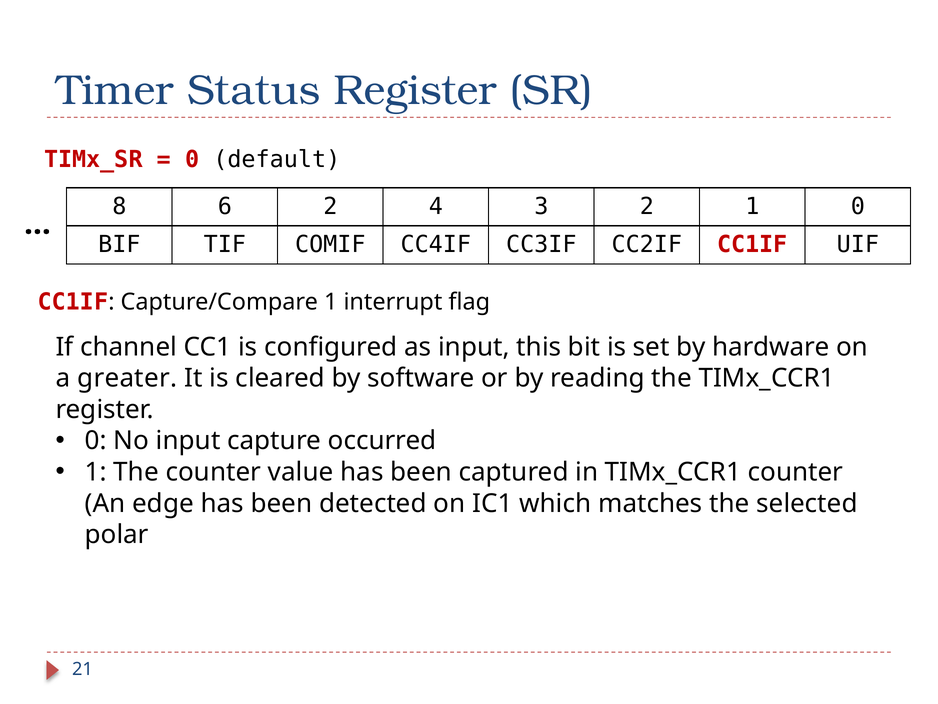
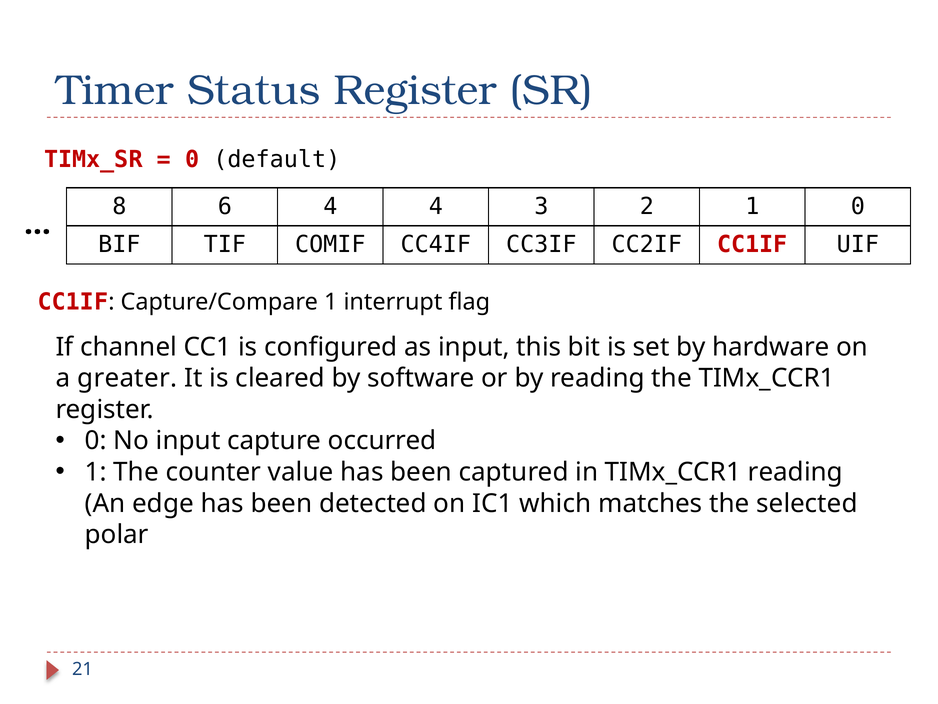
6 2: 2 -> 4 (330, 206)
TIMx_CCR1 counter: counter -> reading (795, 472)
